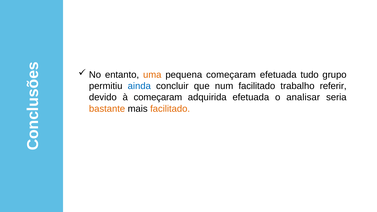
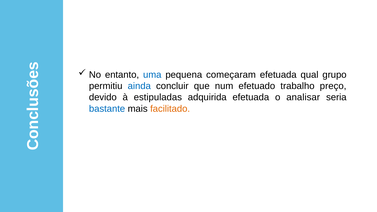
uma colour: orange -> blue (152, 75)
tudo: tudo -> qual (310, 75)
num facilitado: facilitado -> efetuado (257, 86)
referir: referir -> preço (333, 86)
à começaram: começaram -> estipuladas (158, 97)
bastante colour: orange -> blue (107, 109)
